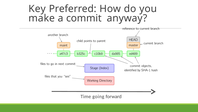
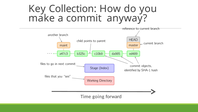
Preferred: Preferred -> Collection (73, 9)
